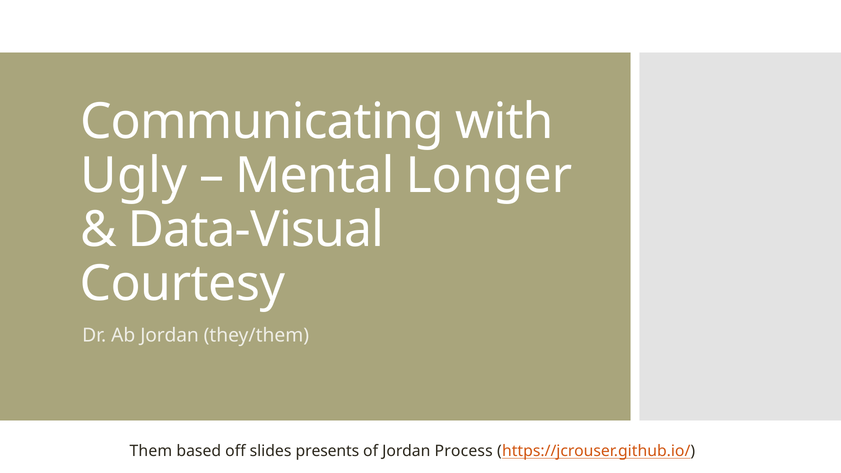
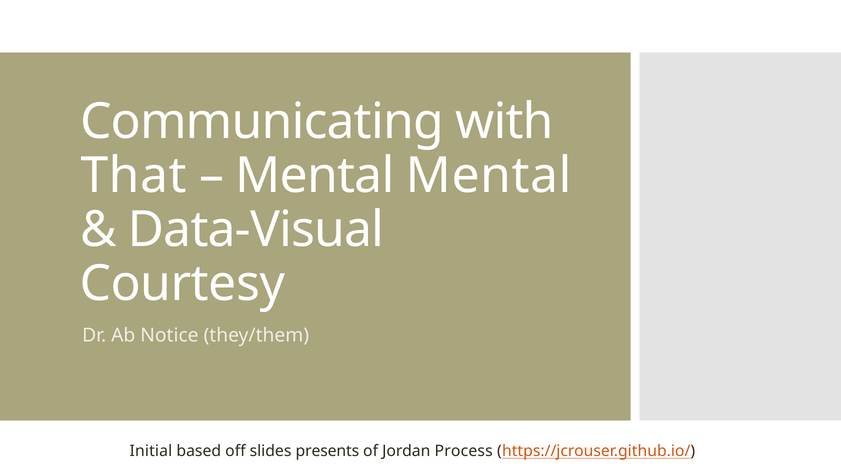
Ugly: Ugly -> That (134, 176)
Mental Longer: Longer -> Mental (489, 176)
Ab Jordan: Jordan -> Notice (169, 336)
Them: Them -> Initial (151, 451)
